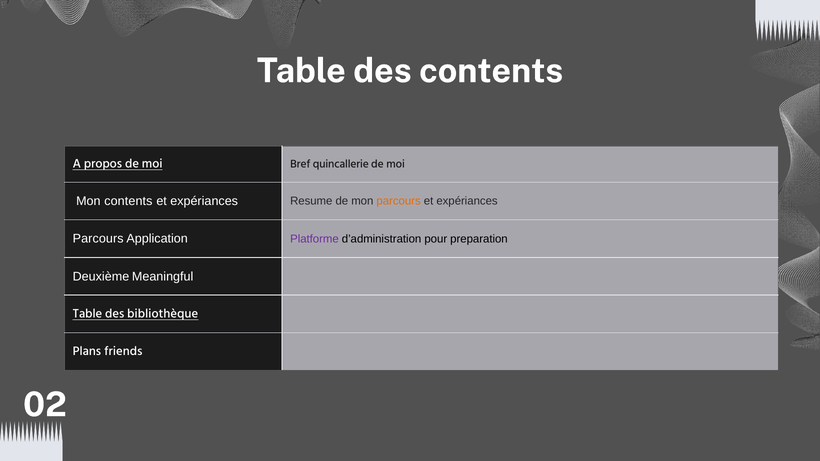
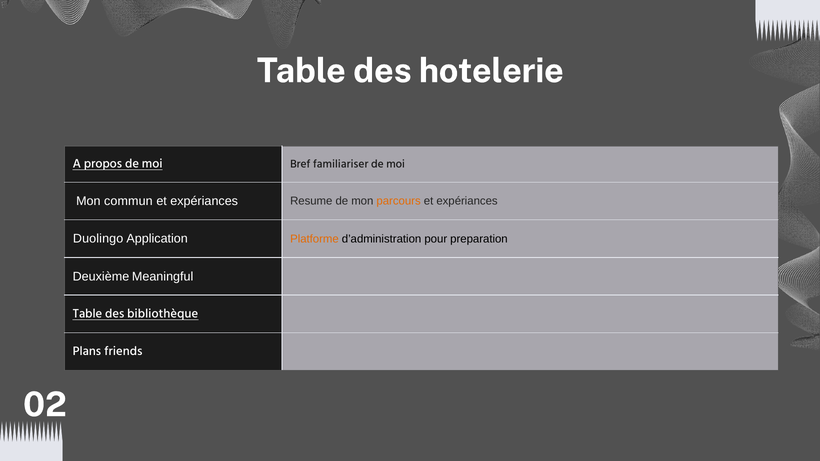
des contents: contents -> hotelerie (491, 71)
quincallerie: quincallerie -> familiariser (341, 164)
Mon contents: contents -> commun (128, 201)
Parcours: Parcours -> Duolingo (98, 239)
Platforme colour: purple -> orange (314, 239)
